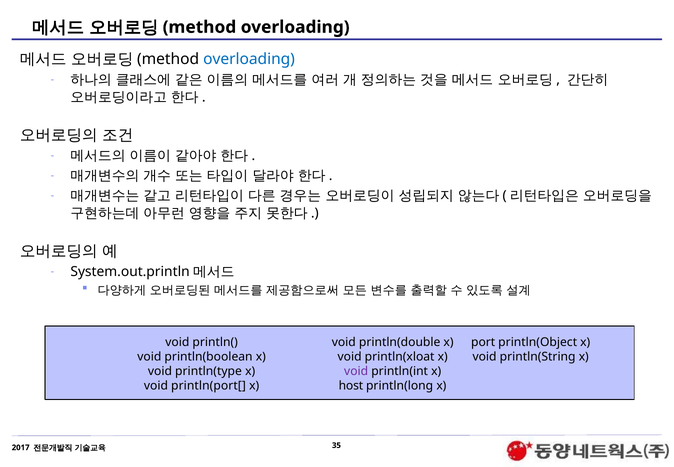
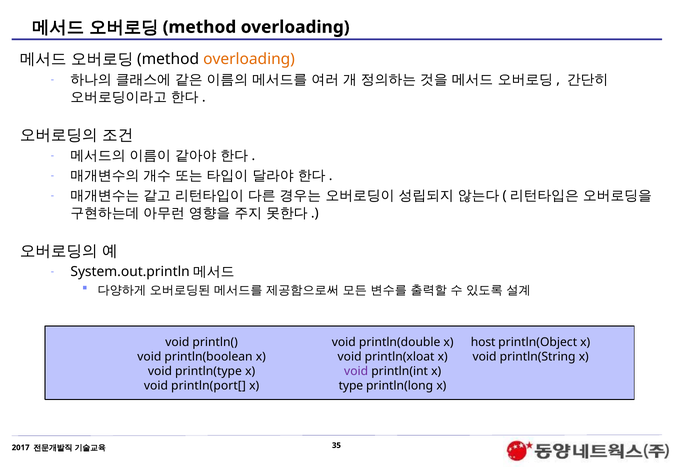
overloading colour: blue -> orange (249, 59)
port: port -> host (483, 342)
host: host -> type (351, 385)
